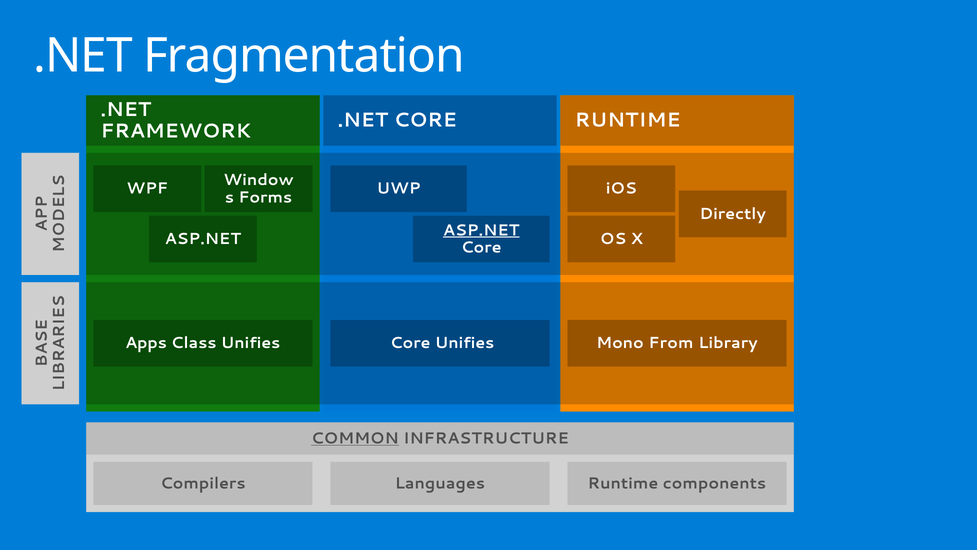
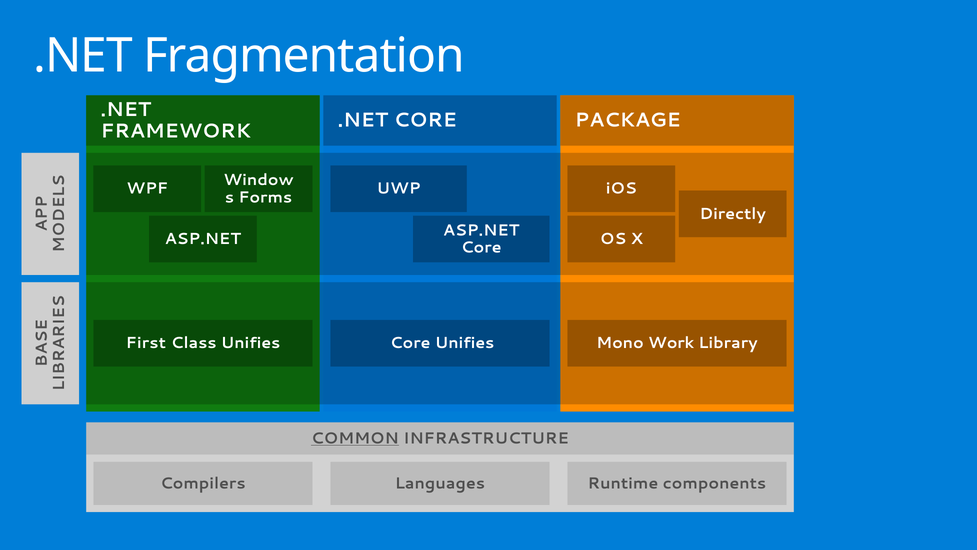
CORE RUNTIME: RUNTIME -> PACKAGE (628, 120)
ASP.NET underline: present -> none (481, 230)
Apps: Apps -> First (146, 343)
From: From -> Work (671, 343)
